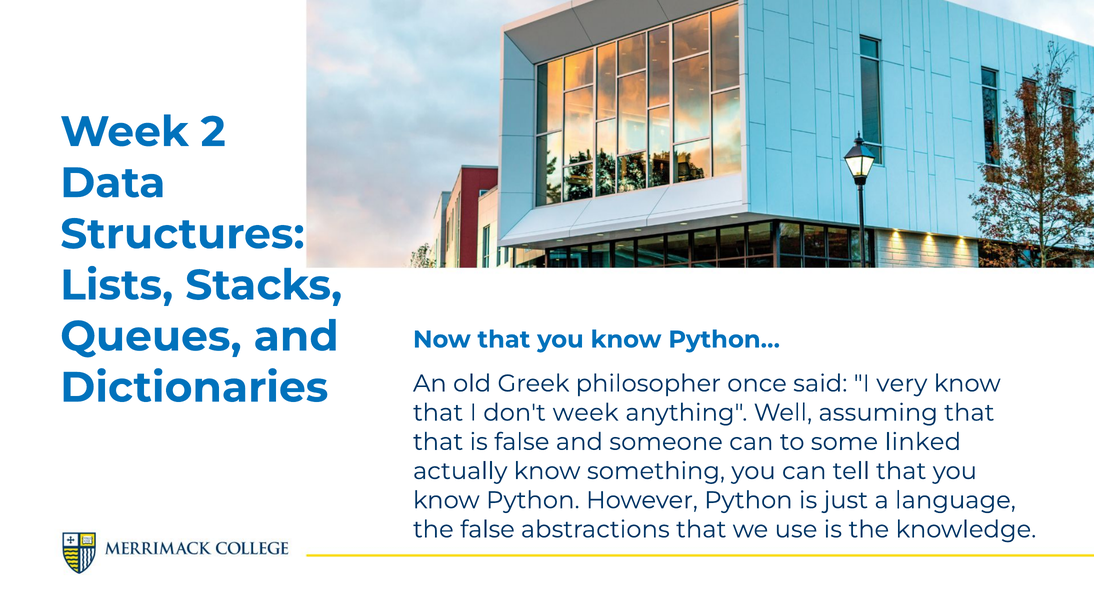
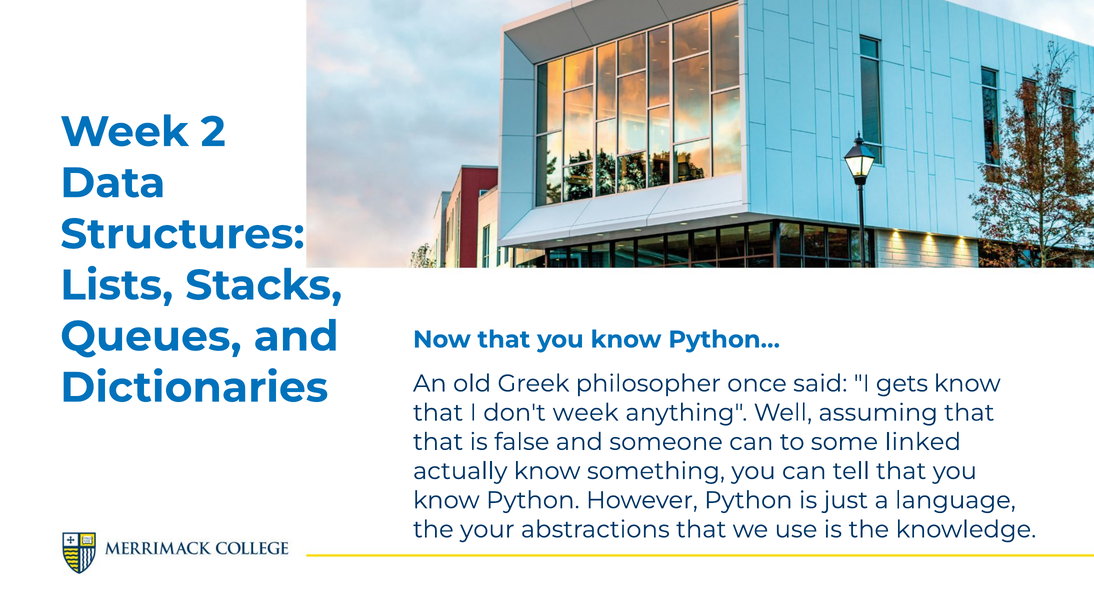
very: very -> gets (902, 383)
the false: false -> your (487, 529)
